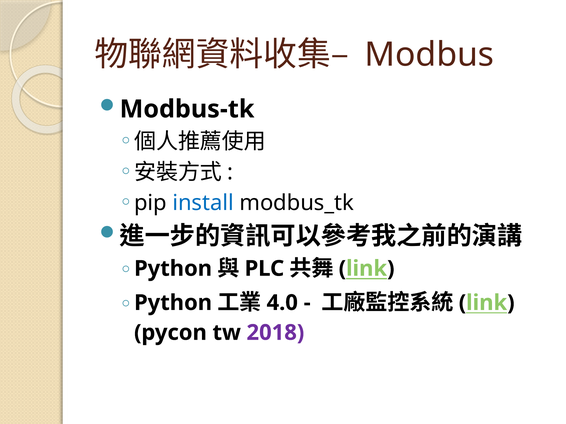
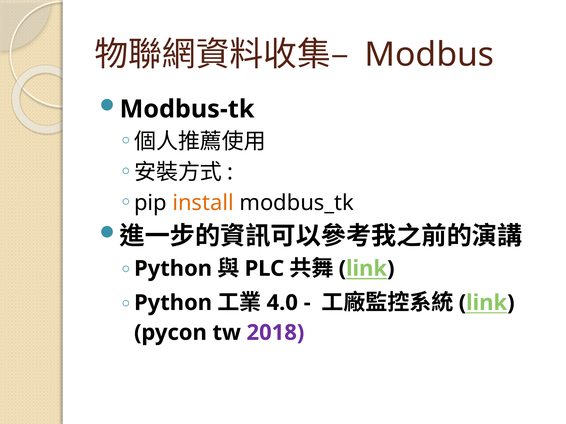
install colour: blue -> orange (203, 203)
